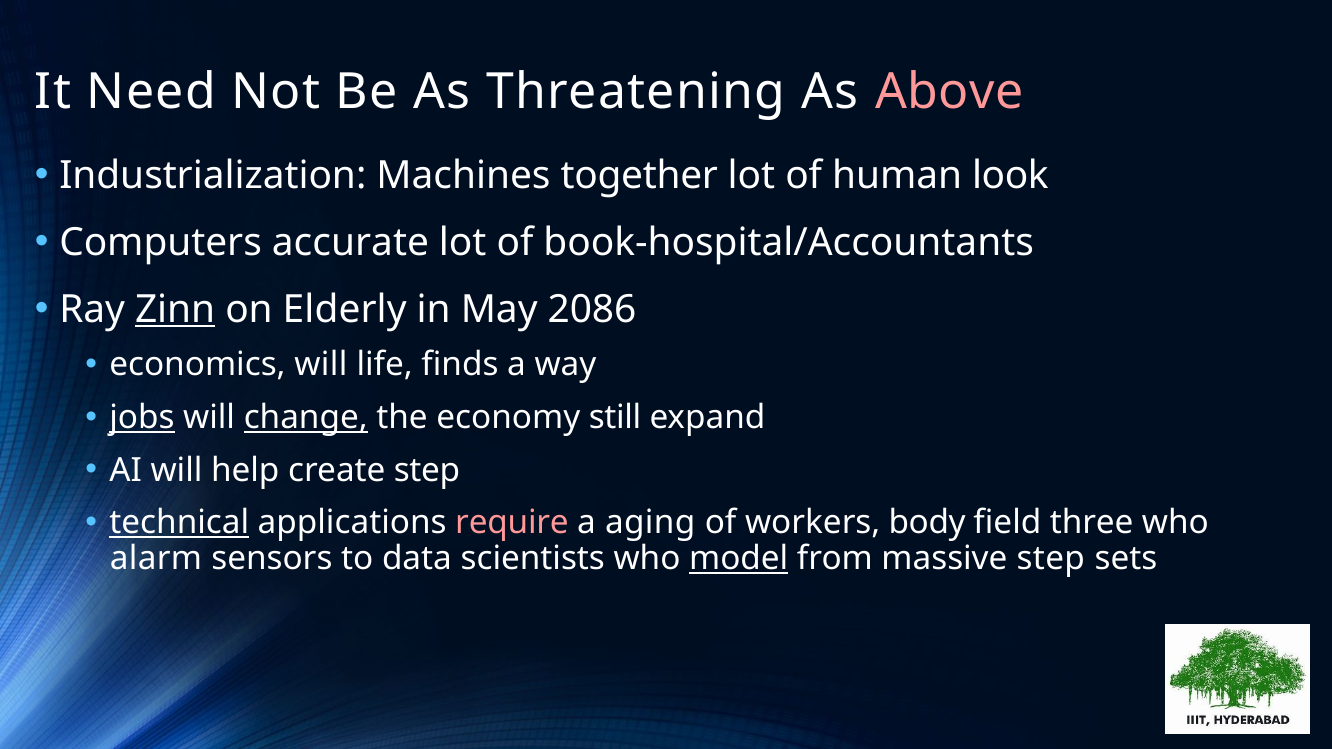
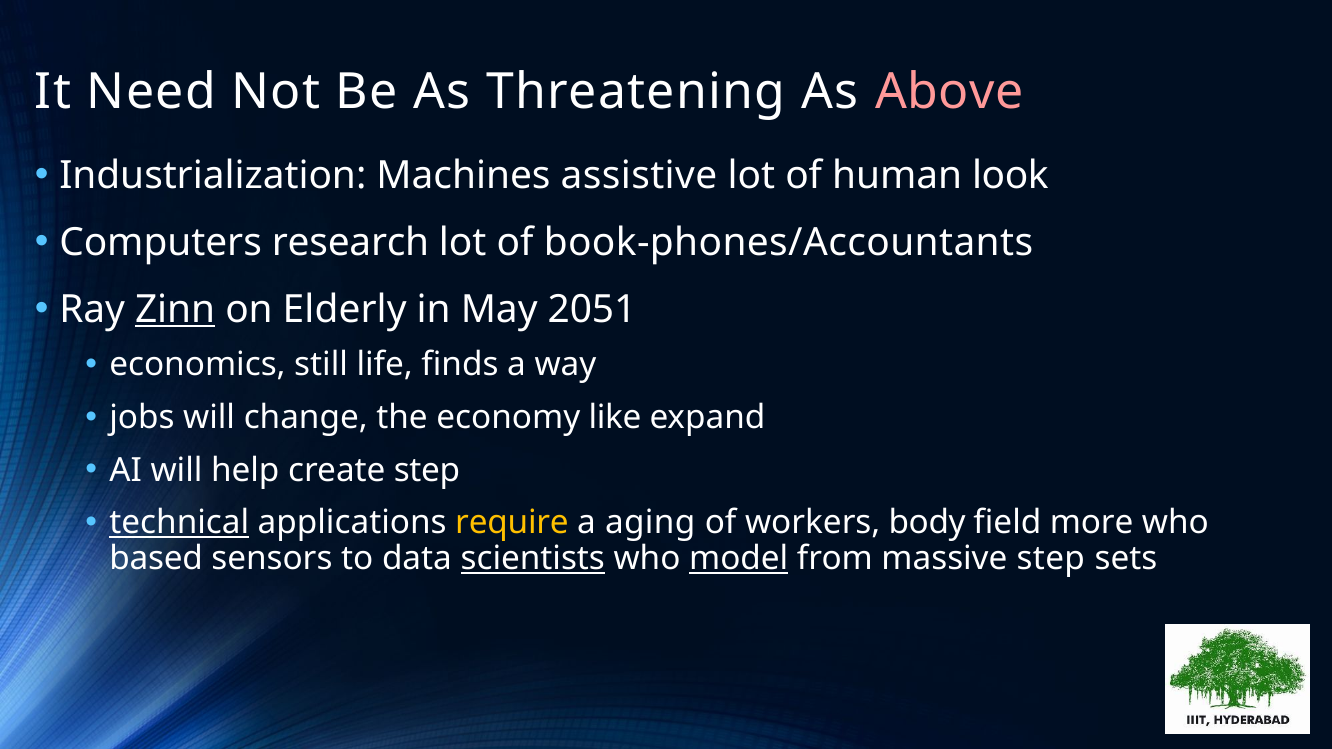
together: together -> assistive (639, 176)
accurate: accurate -> research (351, 243)
book-hospital/Accountants: book-hospital/Accountants -> book-phones/Accountants (788, 243)
2086: 2086 -> 2051 (592, 310)
economics will: will -> still (321, 365)
jobs underline: present -> none (142, 418)
change underline: present -> none (306, 418)
still: still -> like (615, 418)
require colour: pink -> yellow (512, 523)
three: three -> more (1092, 523)
alarm: alarm -> based (156, 559)
scientists underline: none -> present (533, 559)
